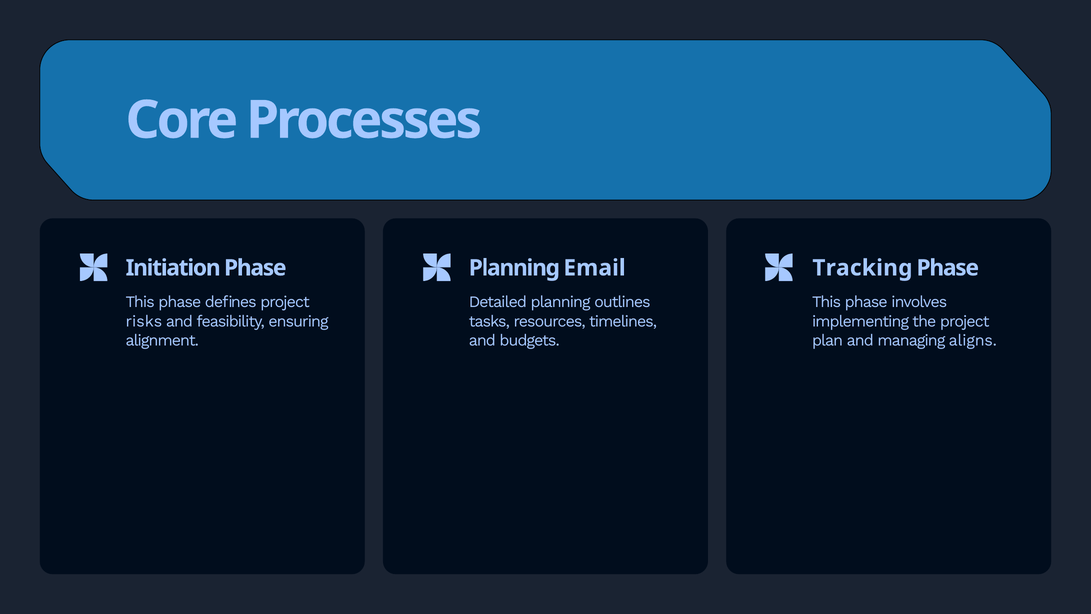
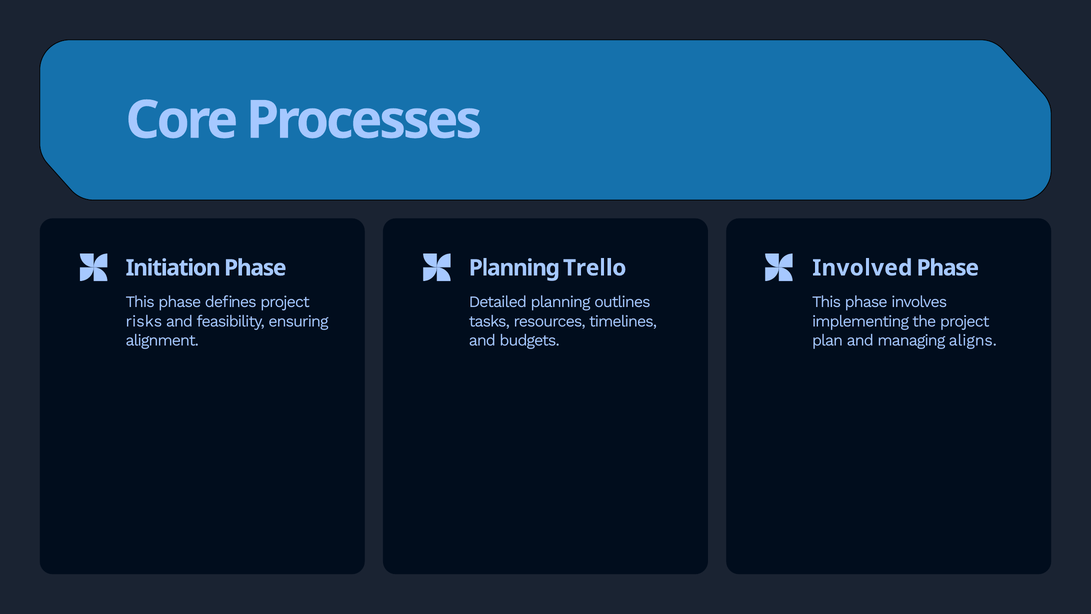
Email: Email -> Trello (595, 268)
Tracking: Tracking -> Involved (862, 268)
